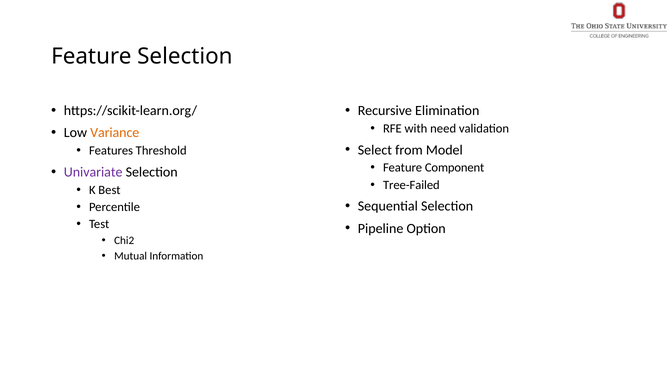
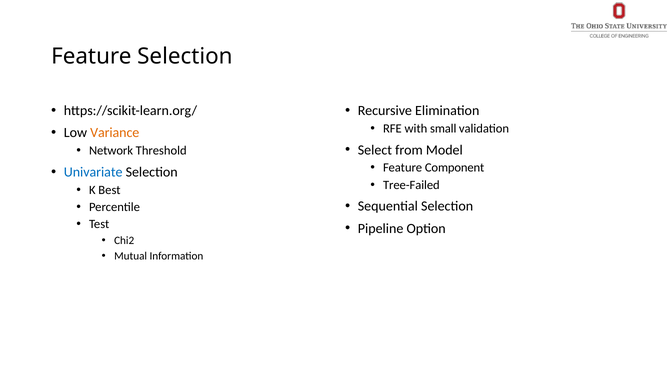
need: need -> small (443, 129)
Features: Features -> Network (111, 151)
Univariate colour: purple -> blue (93, 172)
